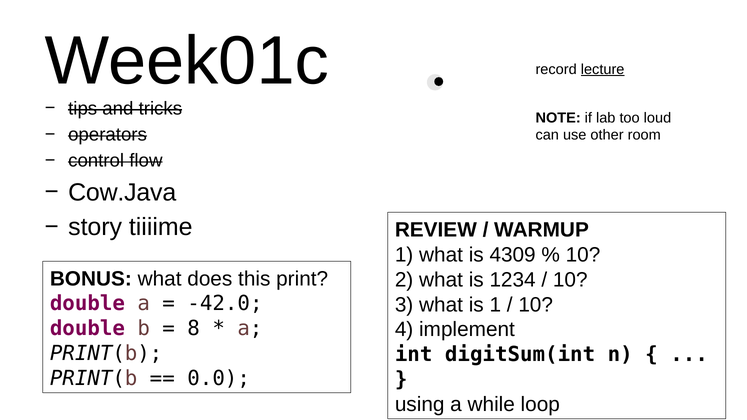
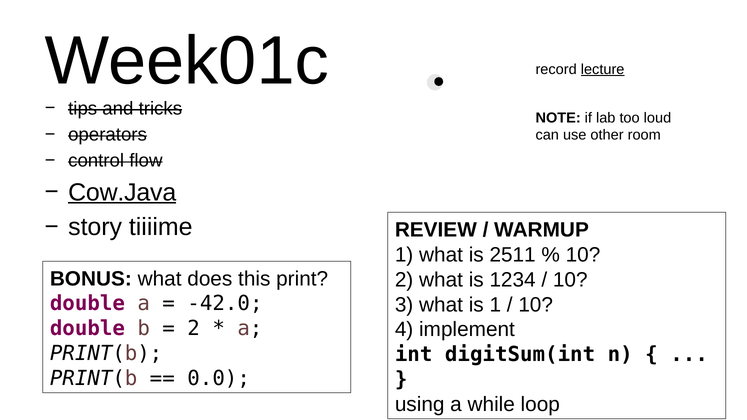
Cow.Java underline: none -> present (122, 192)
4309: 4309 -> 2511 (513, 255)
8: 8 -> 2 (194, 329)
